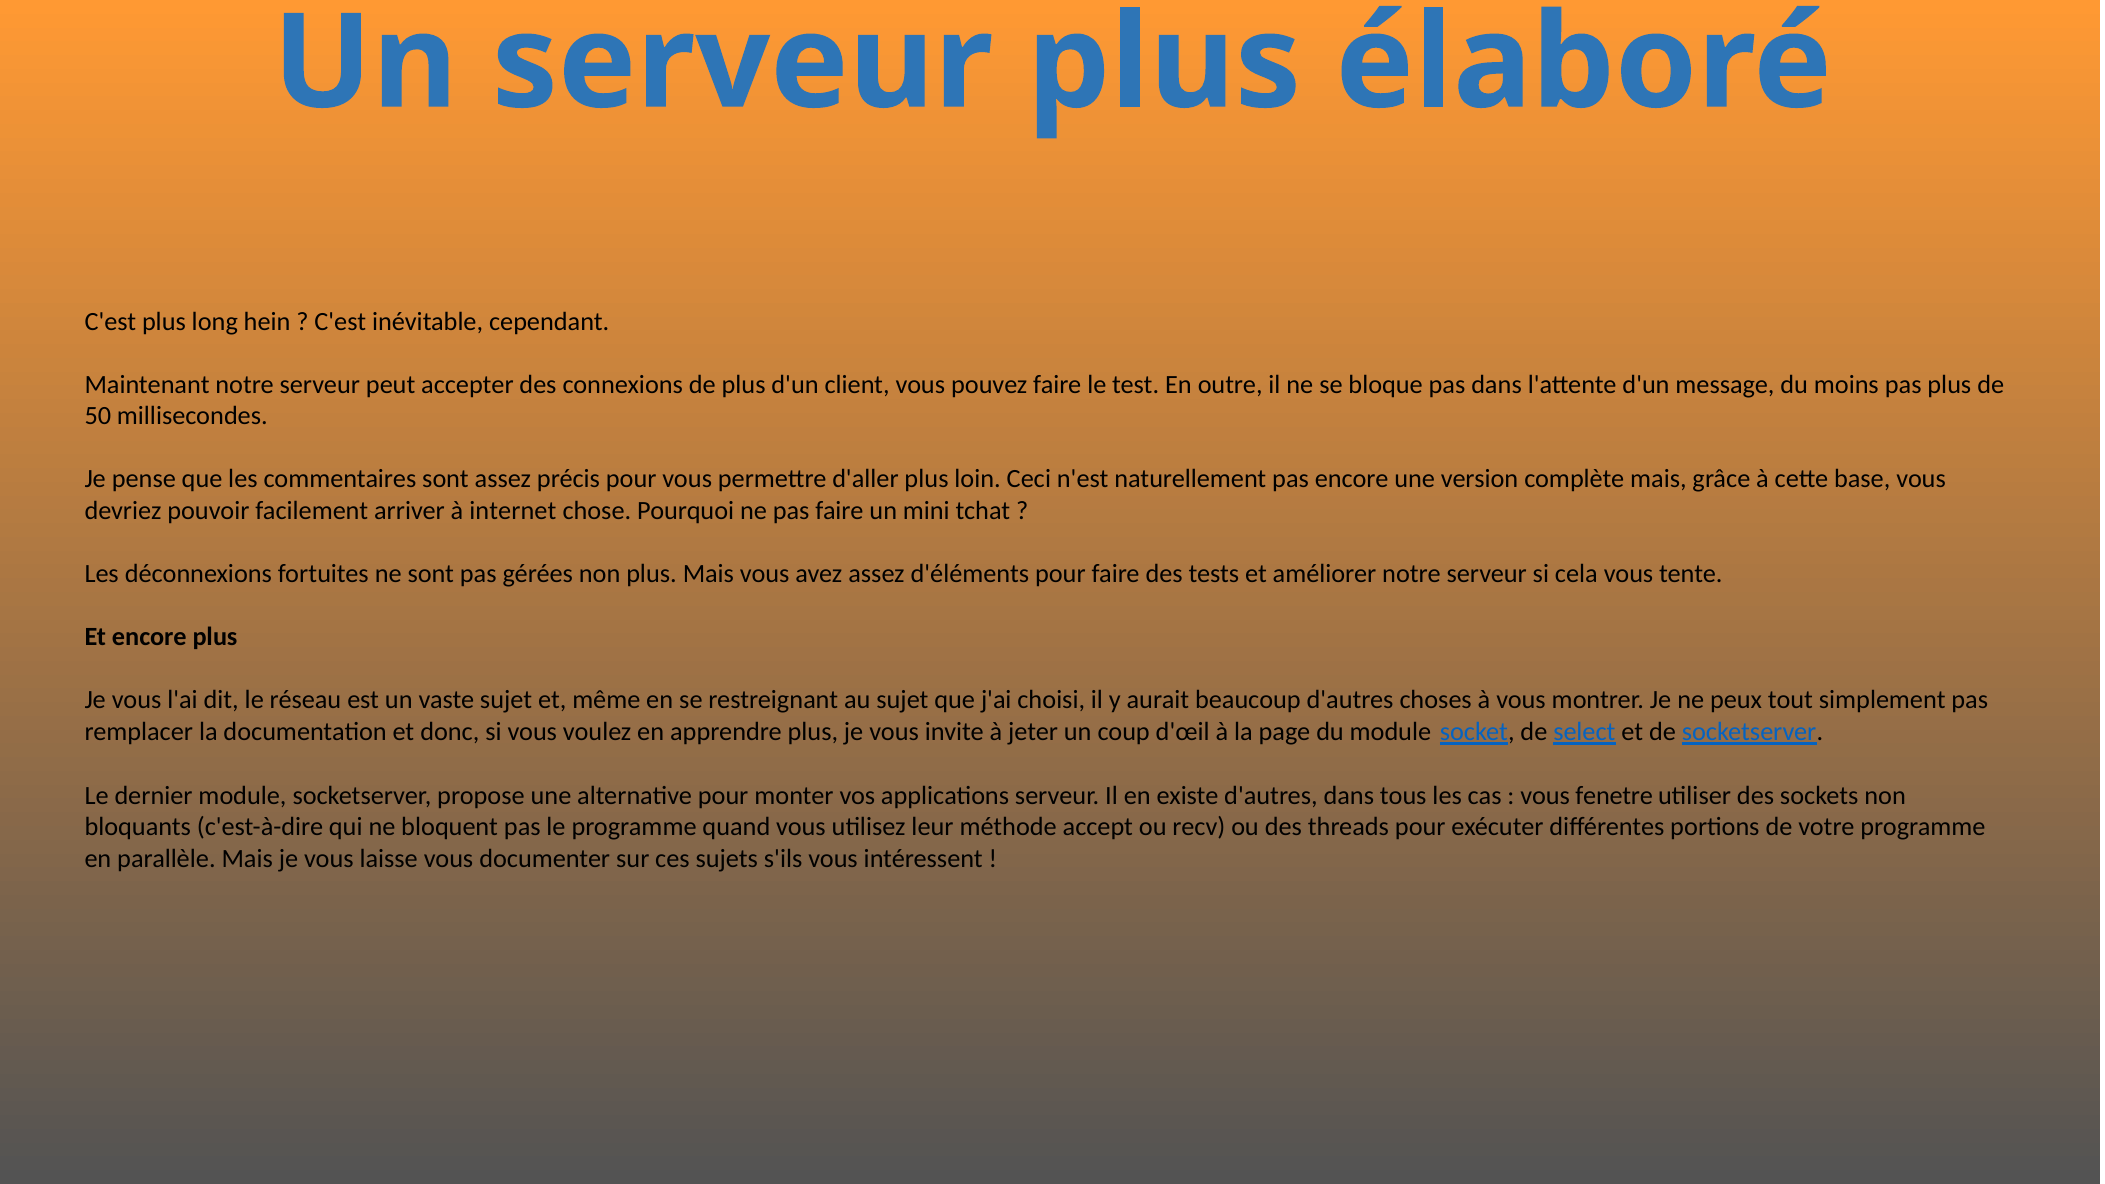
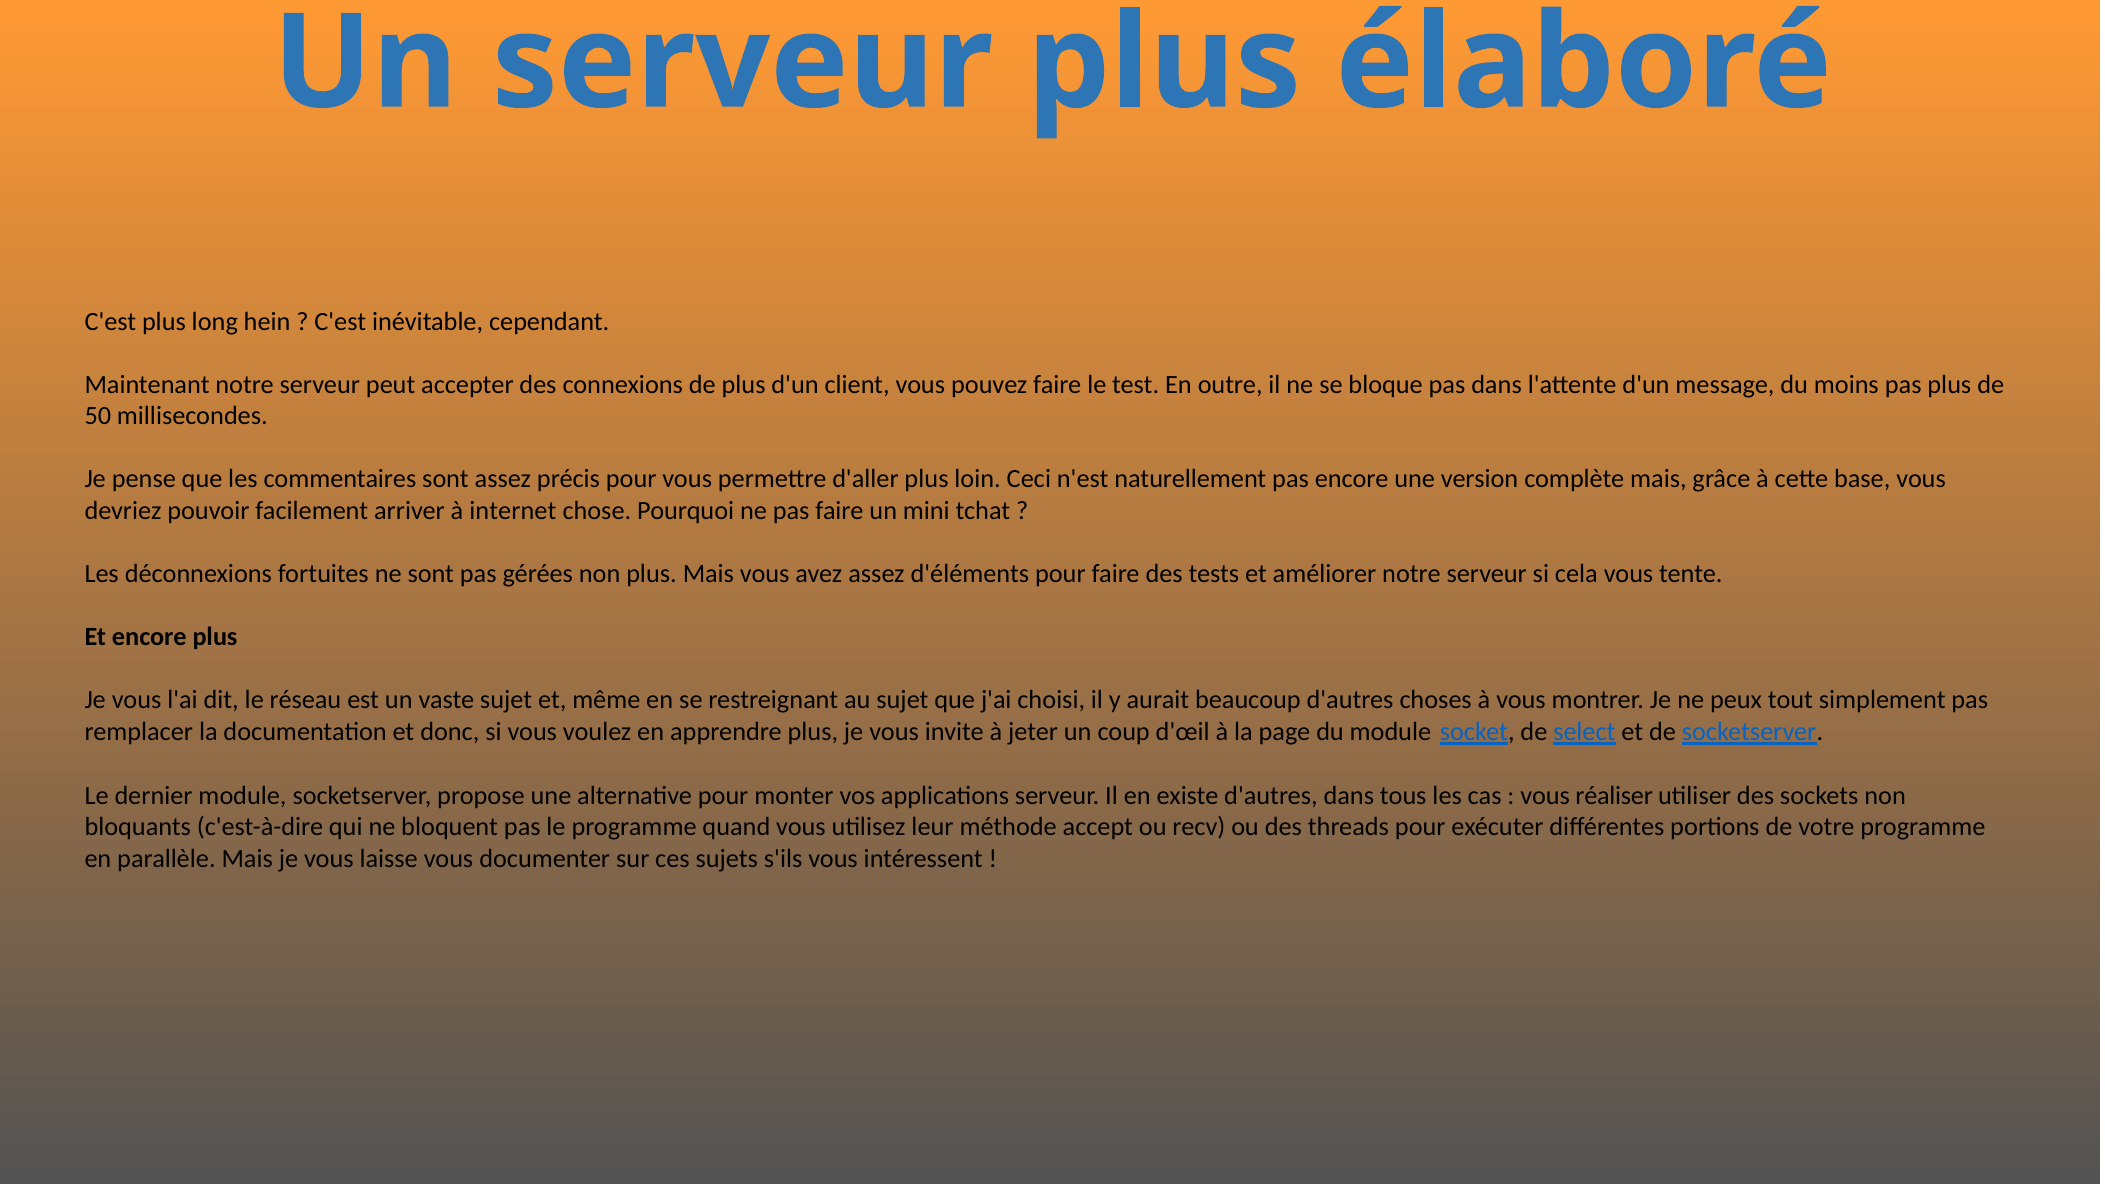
fenetre: fenetre -> réaliser (1614, 795)
